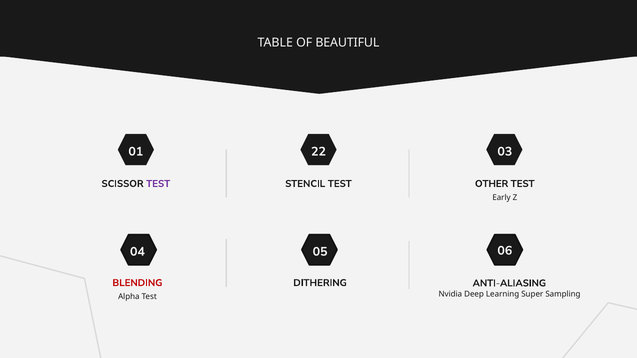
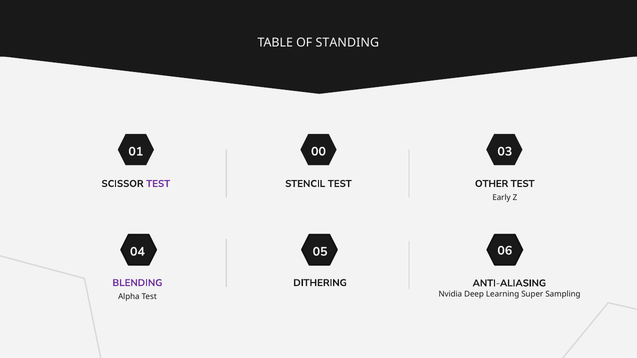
BEAUTIFUL: BEAUTIFUL -> STANDING (347, 42)
22: 22 -> 00 (318, 152)
BLENDING colour: red -> purple (137, 283)
